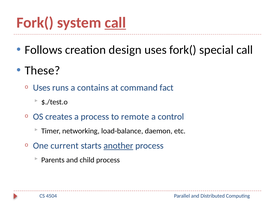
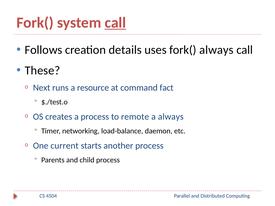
design: design -> details (125, 50)
fork( special: special -> always (216, 50)
Uses: Uses -> Next (42, 88)
contains: contains -> resource (93, 88)
a control: control -> always (171, 117)
another underline: present -> none (118, 146)
